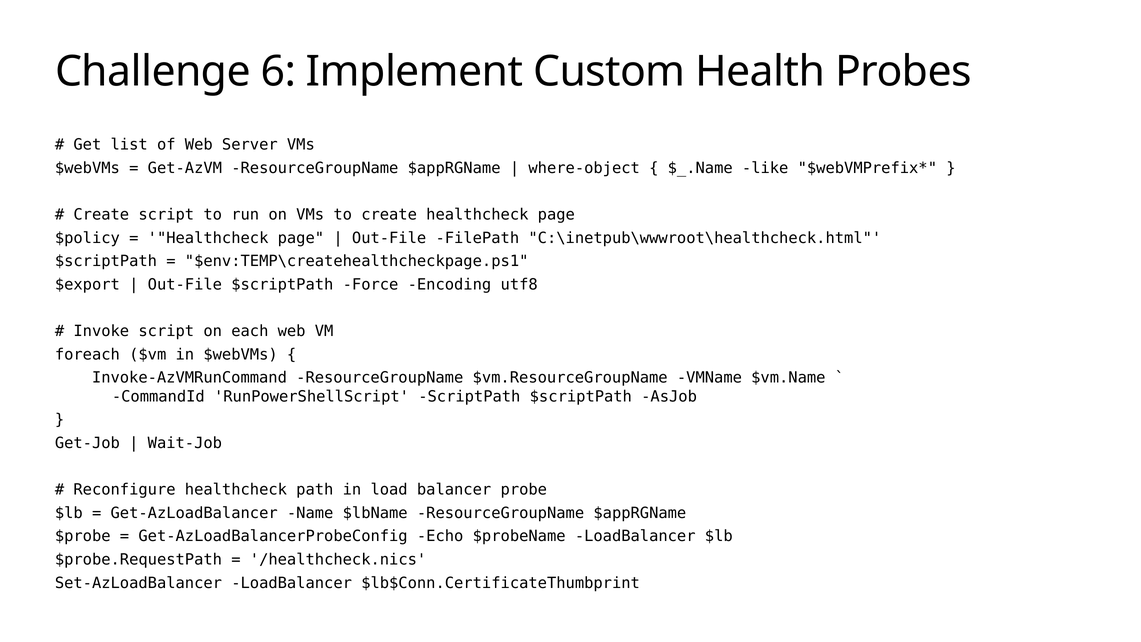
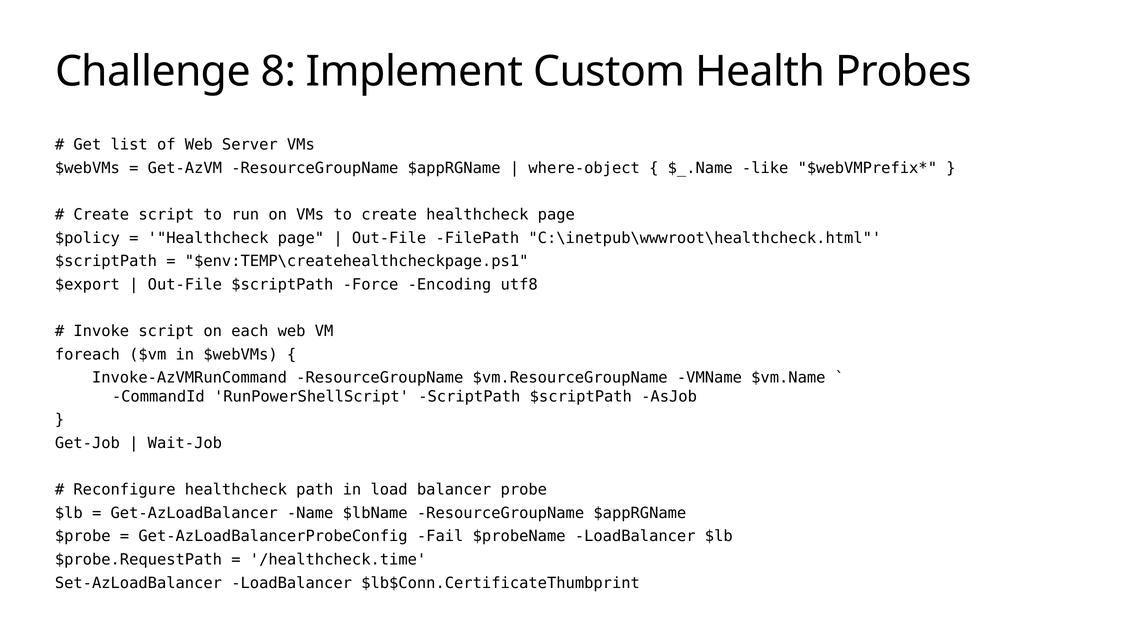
6: 6 -> 8 (279, 71)
Echo: Echo -> Fail (440, 536)
/healthcheck.nics: /healthcheck.nics -> /healthcheck.time (338, 559)
